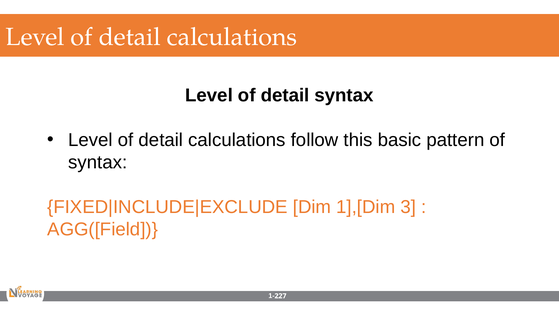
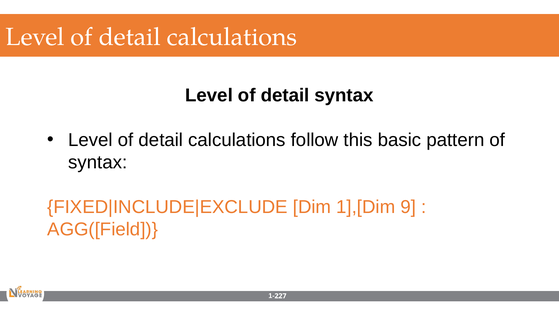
3: 3 -> 9 (408, 207)
